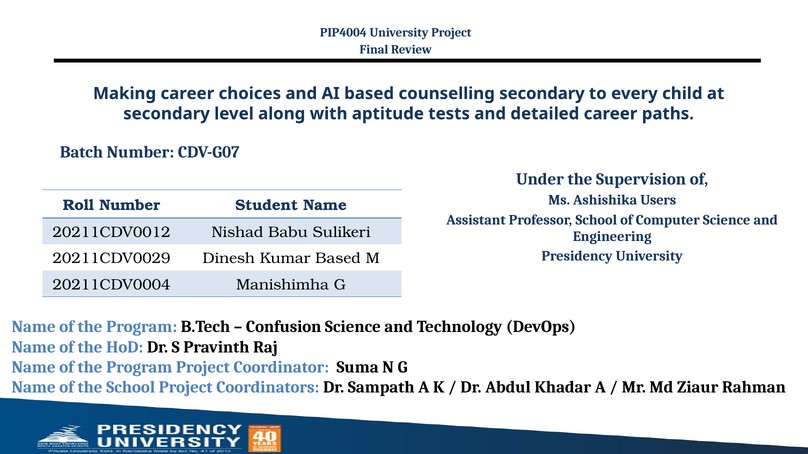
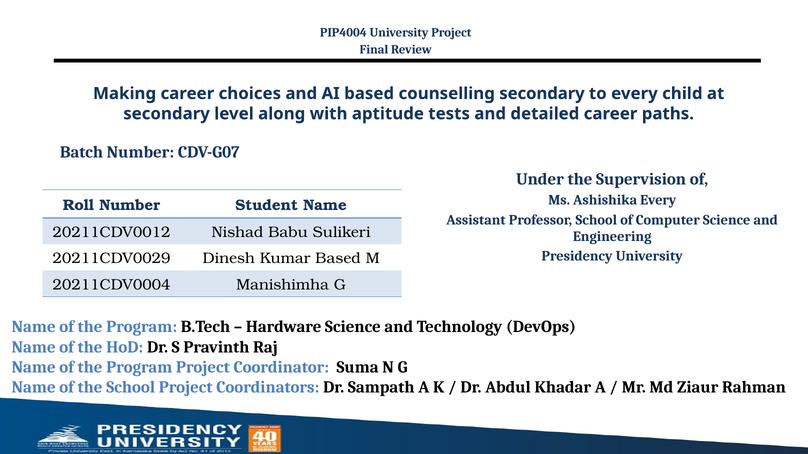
Ashishika Users: Users -> Every (658, 200)
Confusion: Confusion -> Hardware (284, 327)
